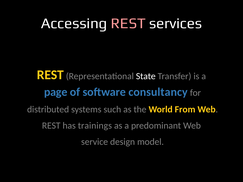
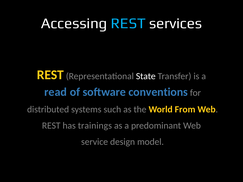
REST colour: pink -> light blue (128, 24)
page: page -> read (56, 92)
consultancy: consultancy -> conventions (158, 92)
